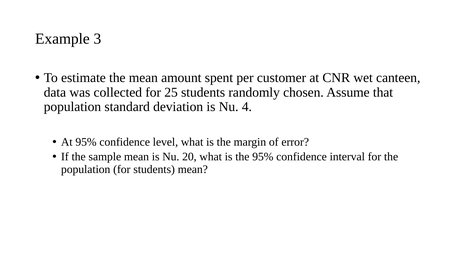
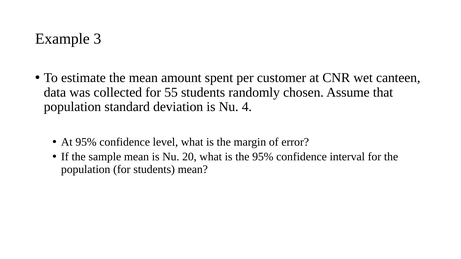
25: 25 -> 55 (171, 92)
